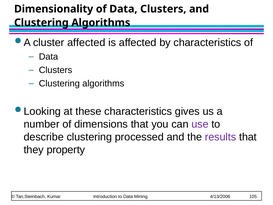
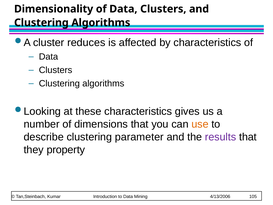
cluster affected: affected -> reduces (86, 43)
use colour: purple -> orange (200, 124)
processed: processed -> parameter (139, 137)
